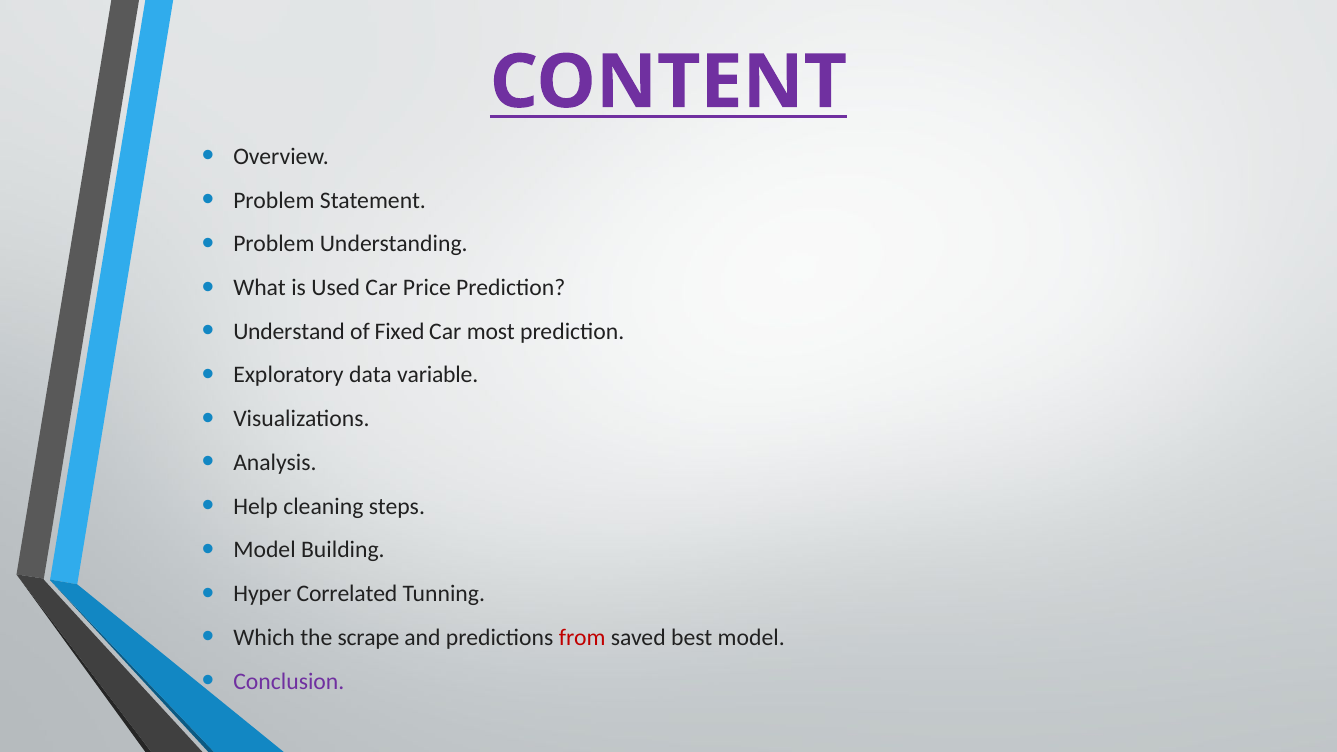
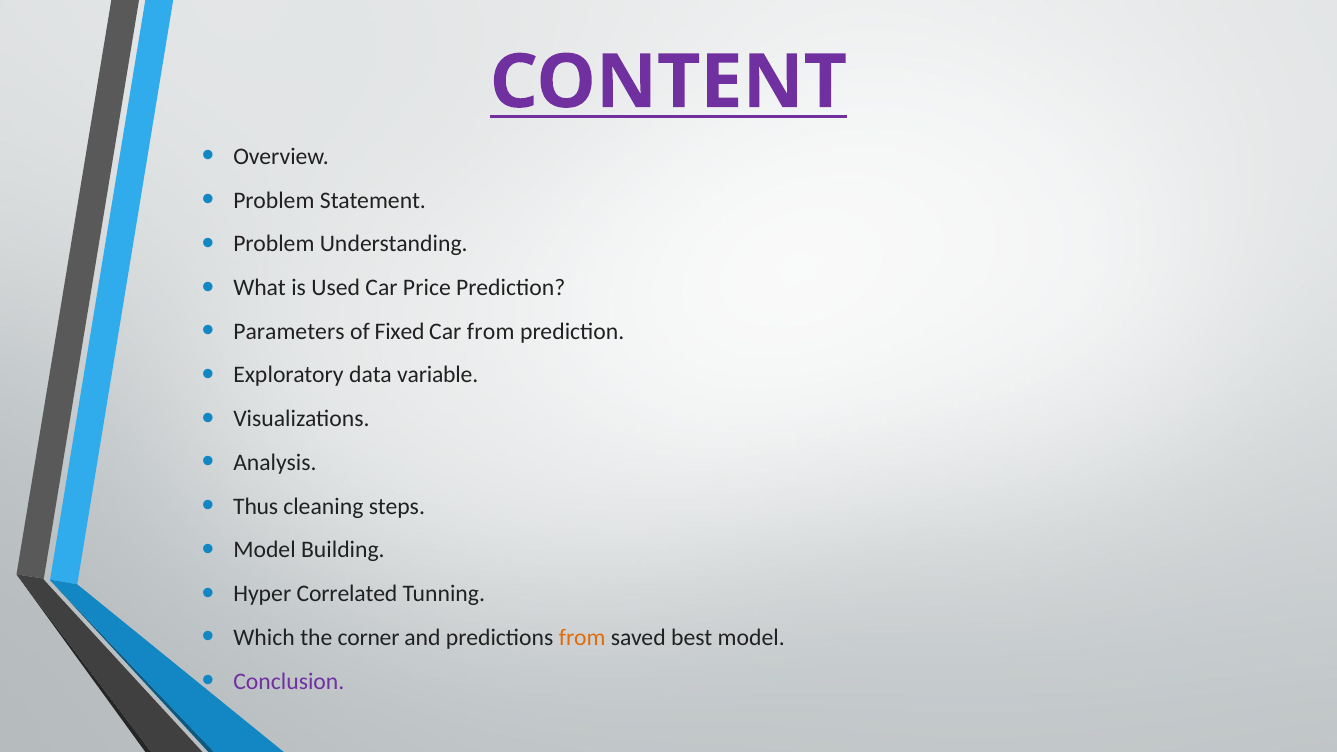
Understand: Understand -> Parameters (289, 331)
Car most: most -> from (491, 331)
Help: Help -> Thus (256, 506)
scrape: scrape -> corner (369, 638)
from colour: red -> orange (582, 638)
